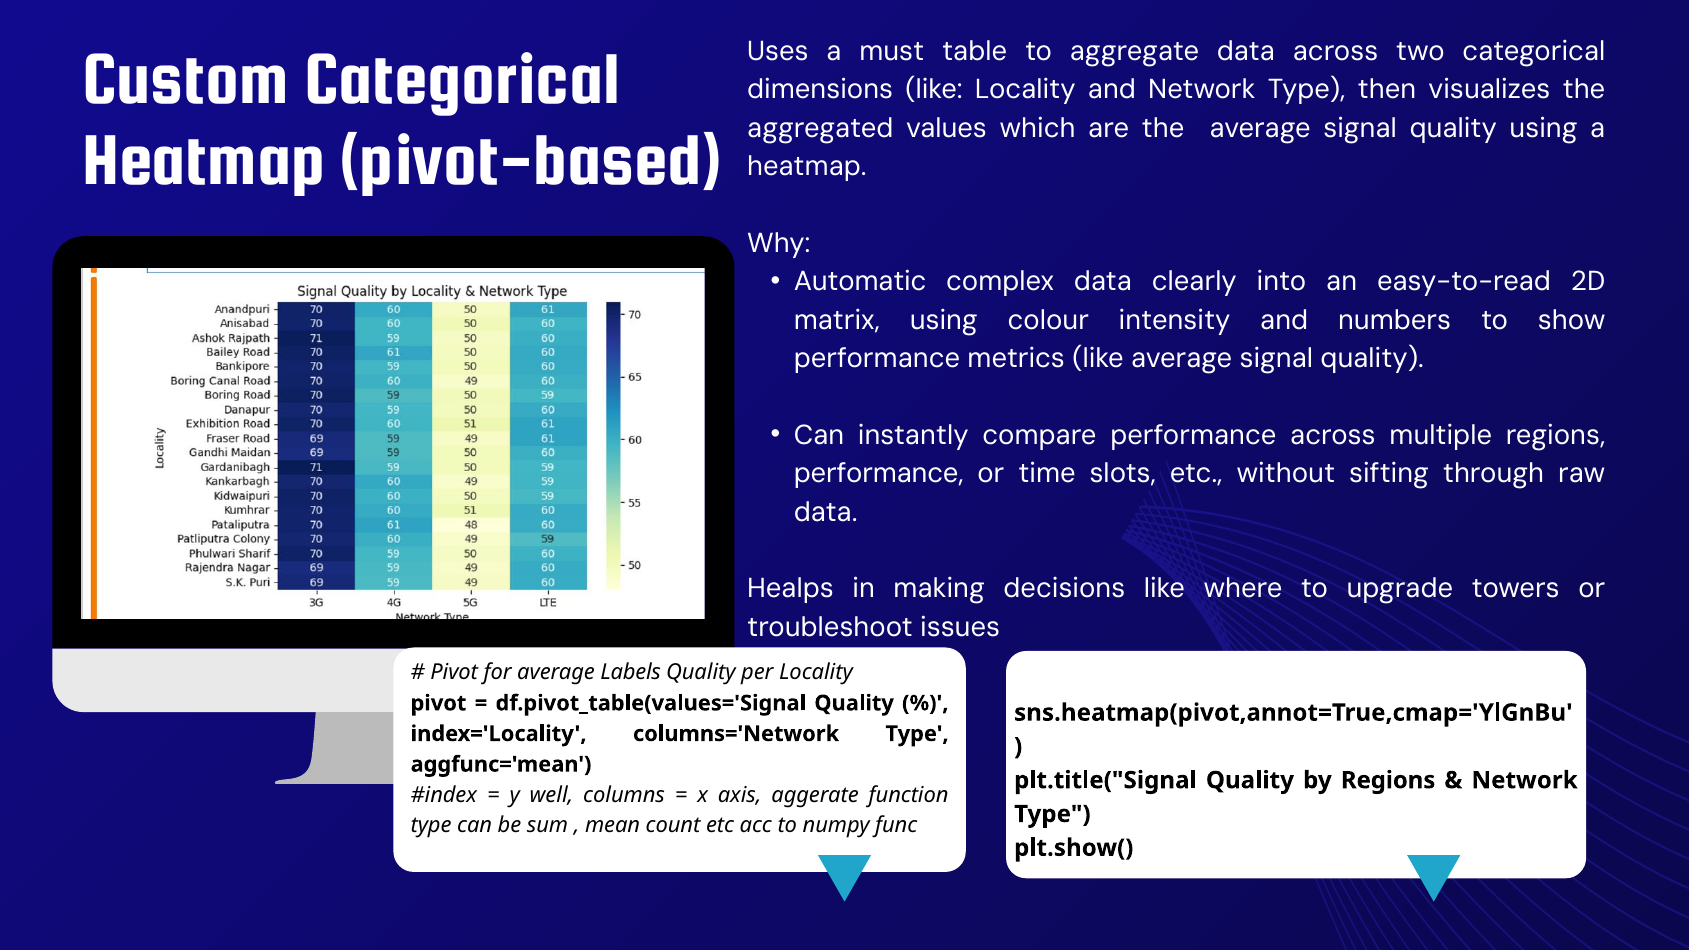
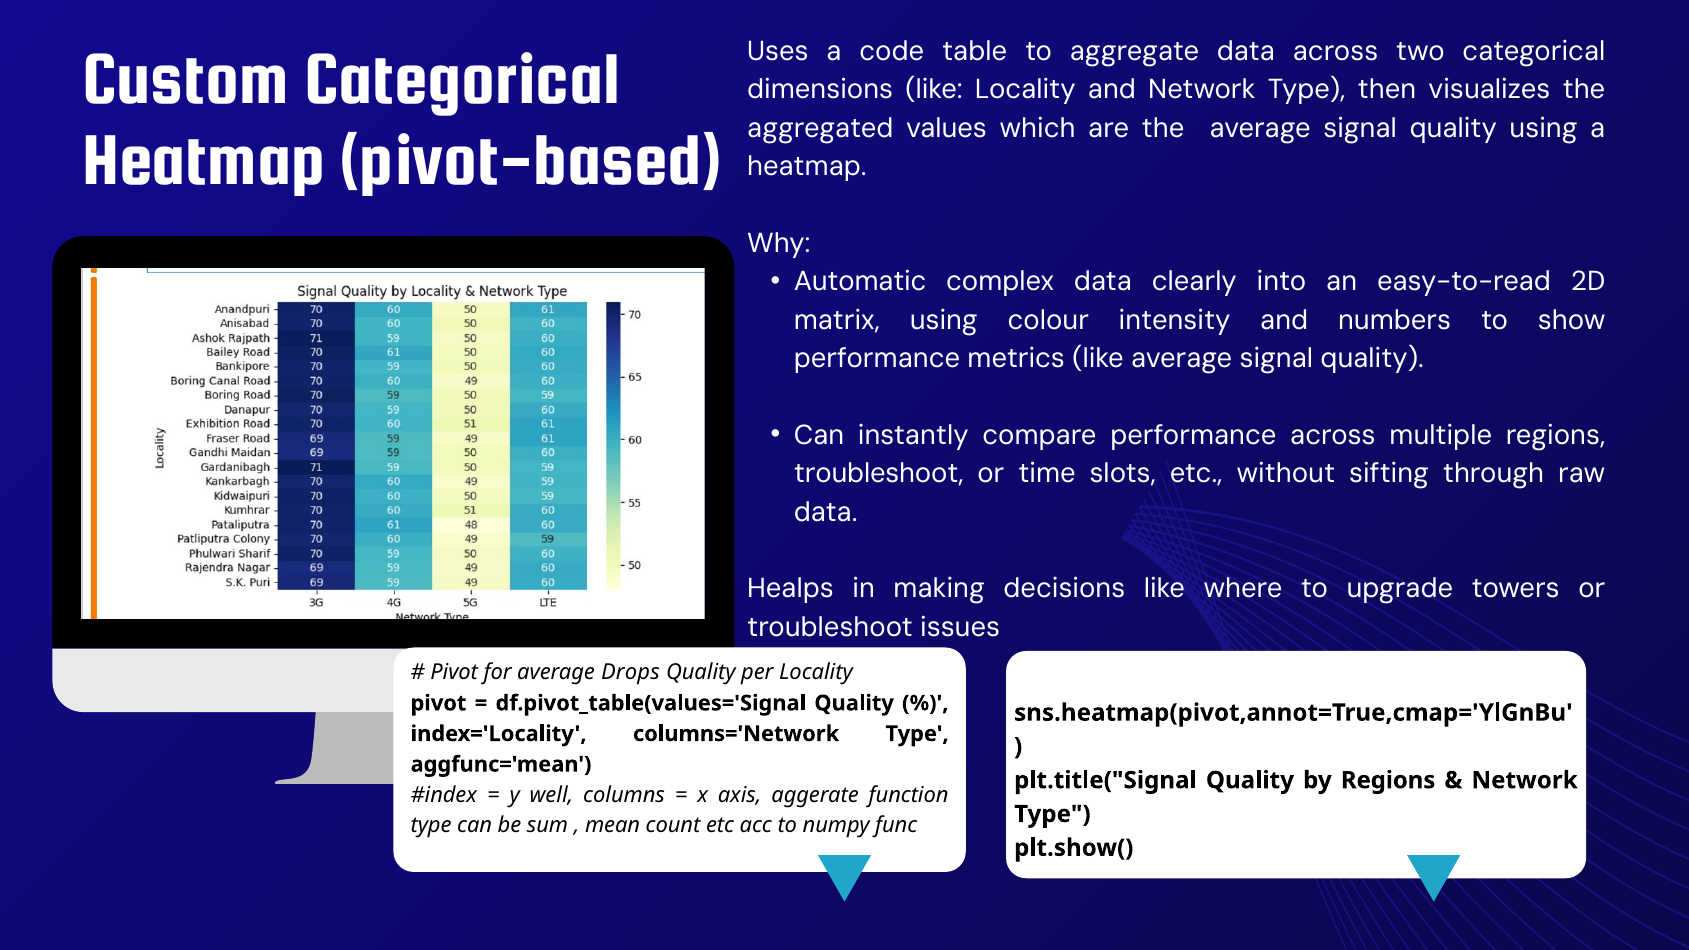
must: must -> code (892, 51)
performance: performance -> troubleshoot (879, 474)
Labels: Labels -> Drops (630, 673)
